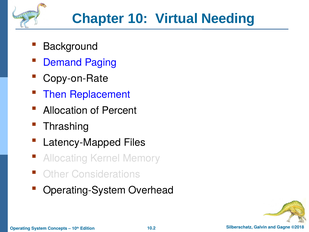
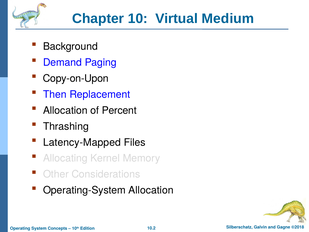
Needing: Needing -> Medium (228, 18)
Copy-on-Rate: Copy-on-Rate -> Copy-on-Upon (76, 78)
Operating-System Overhead: Overhead -> Allocation (151, 190)
